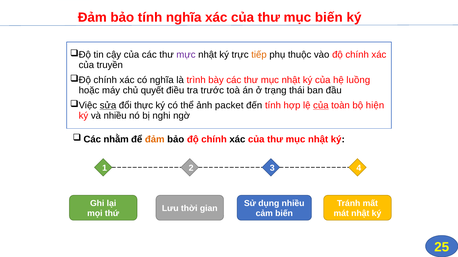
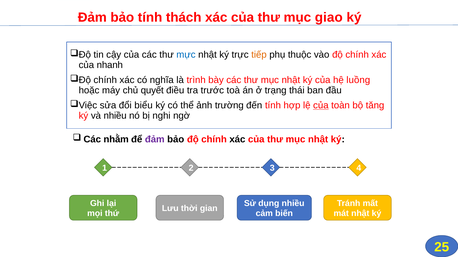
tính nghĩa: nghĩa -> thách (184, 18)
mục biến: biến -> giao (329, 18)
mực colour: purple -> blue (186, 55)
truyền: truyền -> nhanh (110, 65)
sửa underline: present -> none (108, 106)
thực: thực -> biểu (144, 106)
packet: packet -> trường (229, 106)
hiện: hiện -> tăng (375, 106)
đảm colour: orange -> purple (155, 140)
